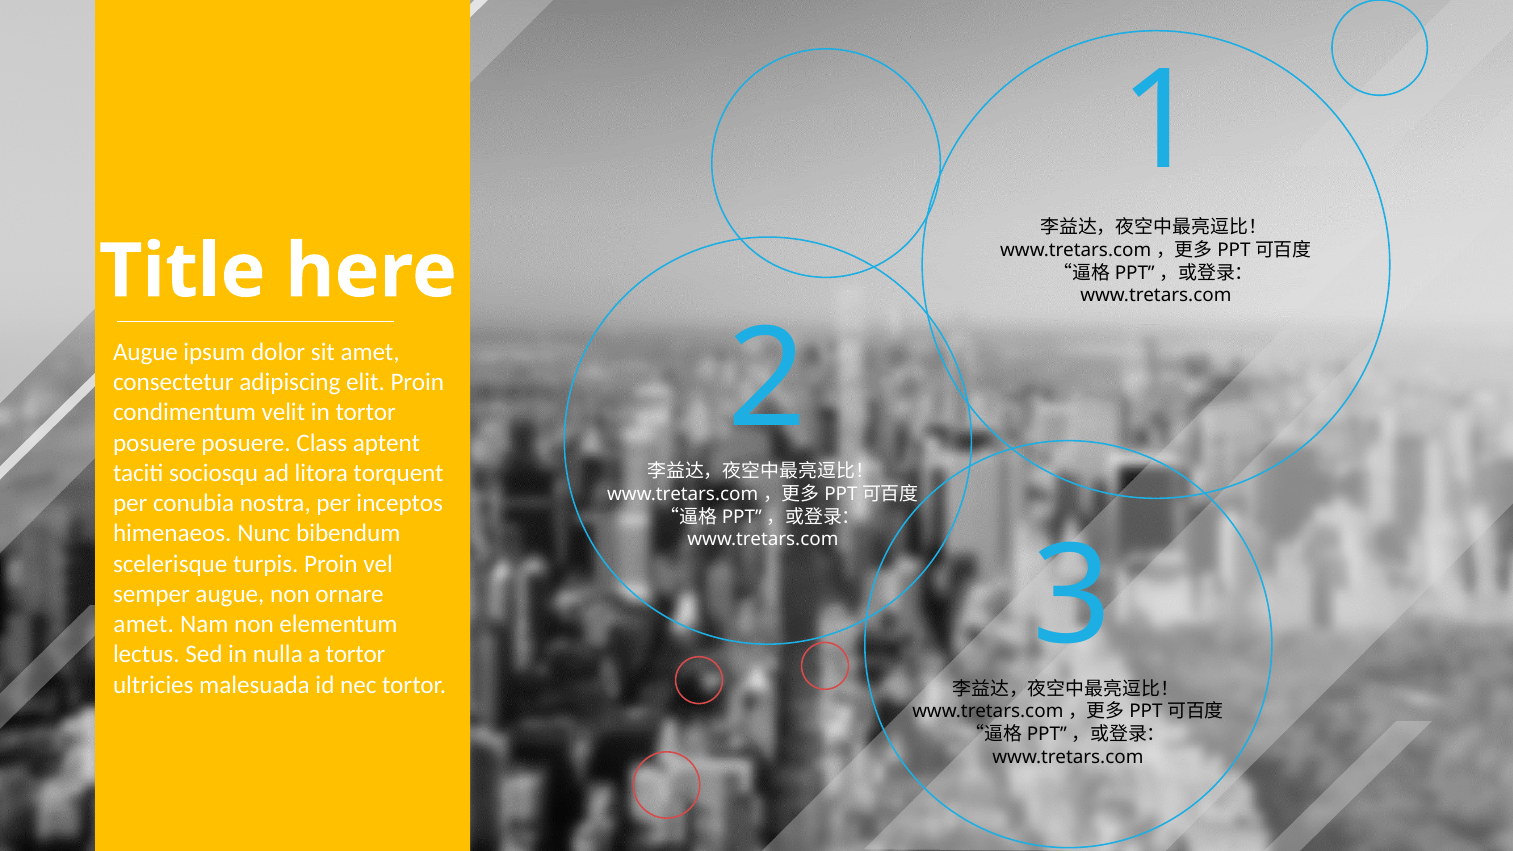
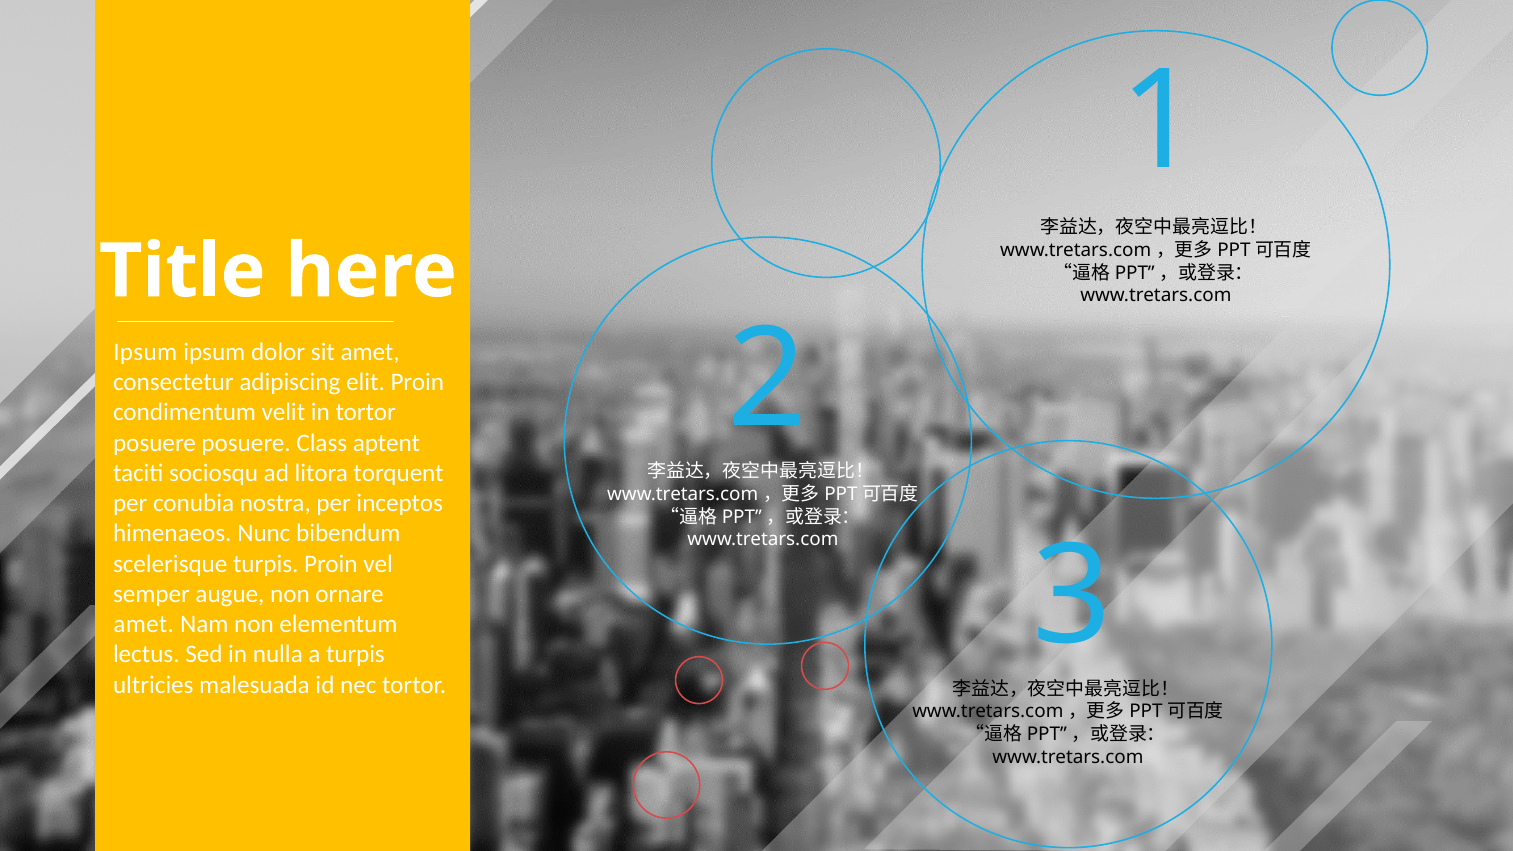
Augue: Augue -> Ipsum (145, 352)
a tortor: tortor -> turpis (355, 655)
